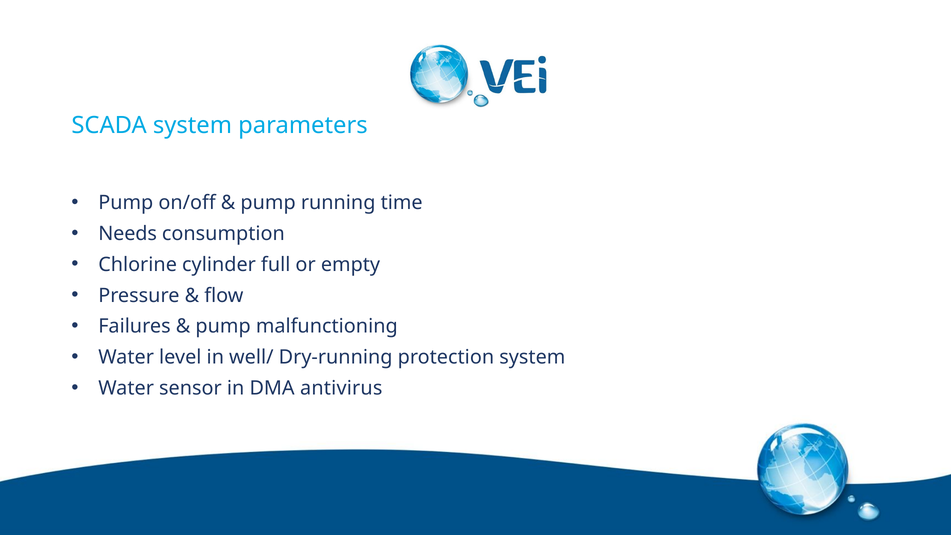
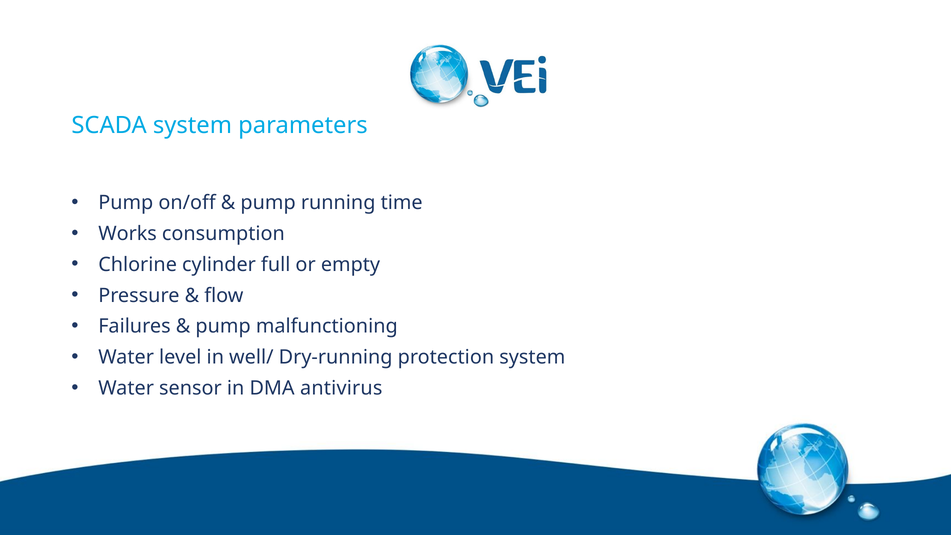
Needs: Needs -> Works (128, 234)
